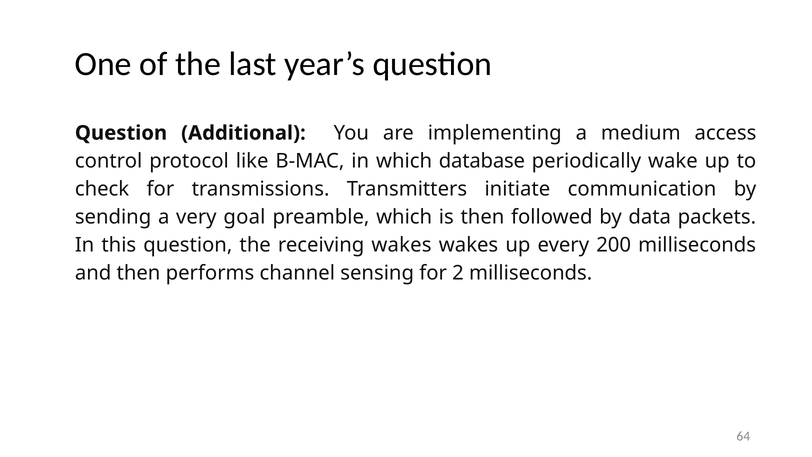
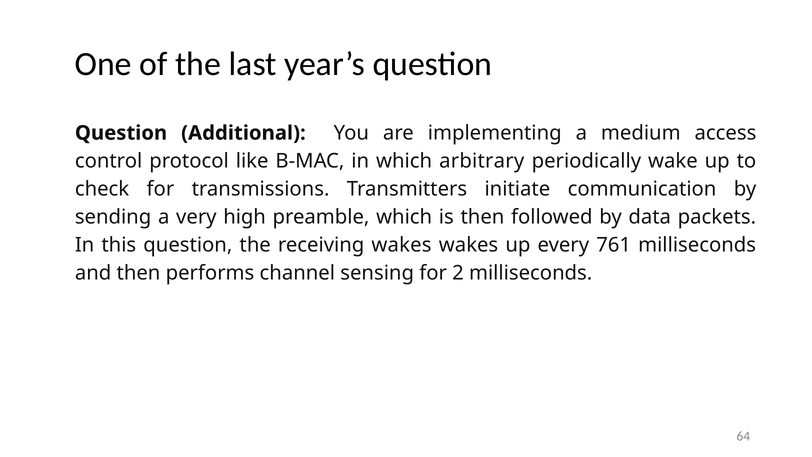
database: database -> arbitrary (482, 161)
goal: goal -> high (245, 217)
200: 200 -> 761 (614, 245)
